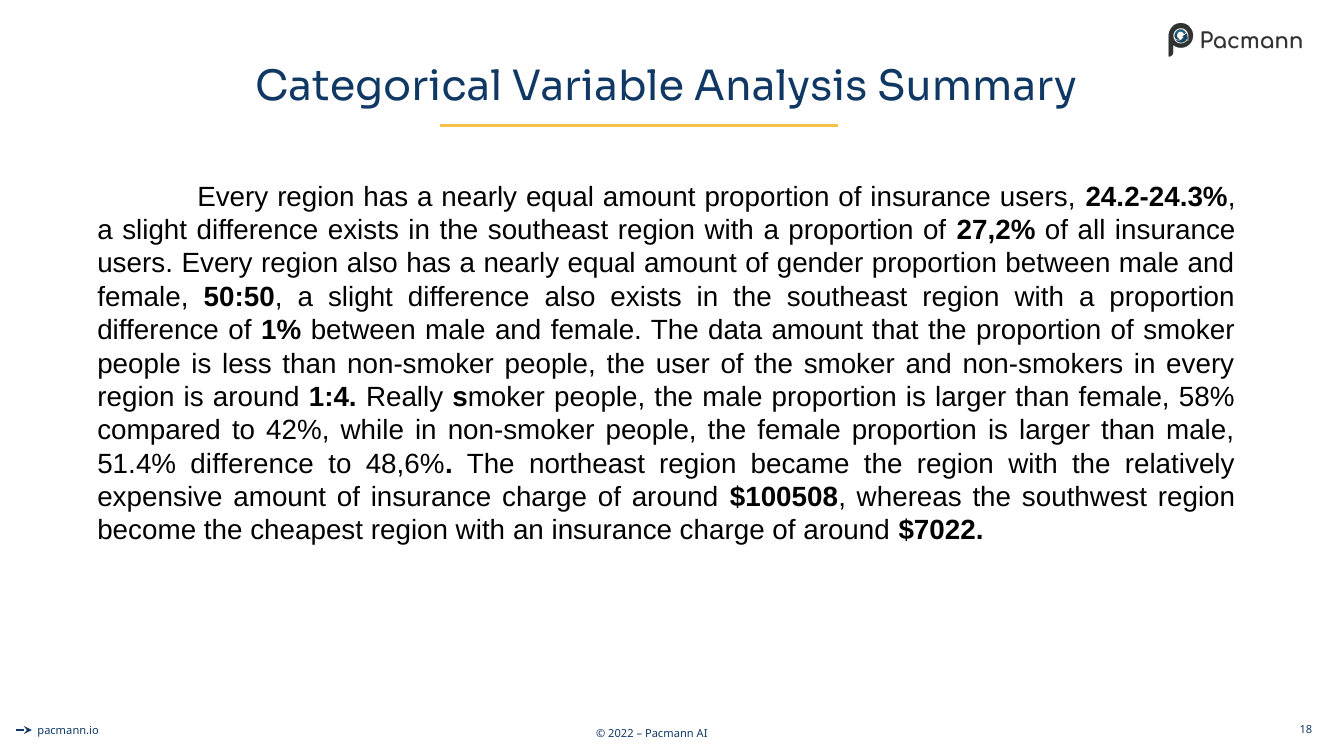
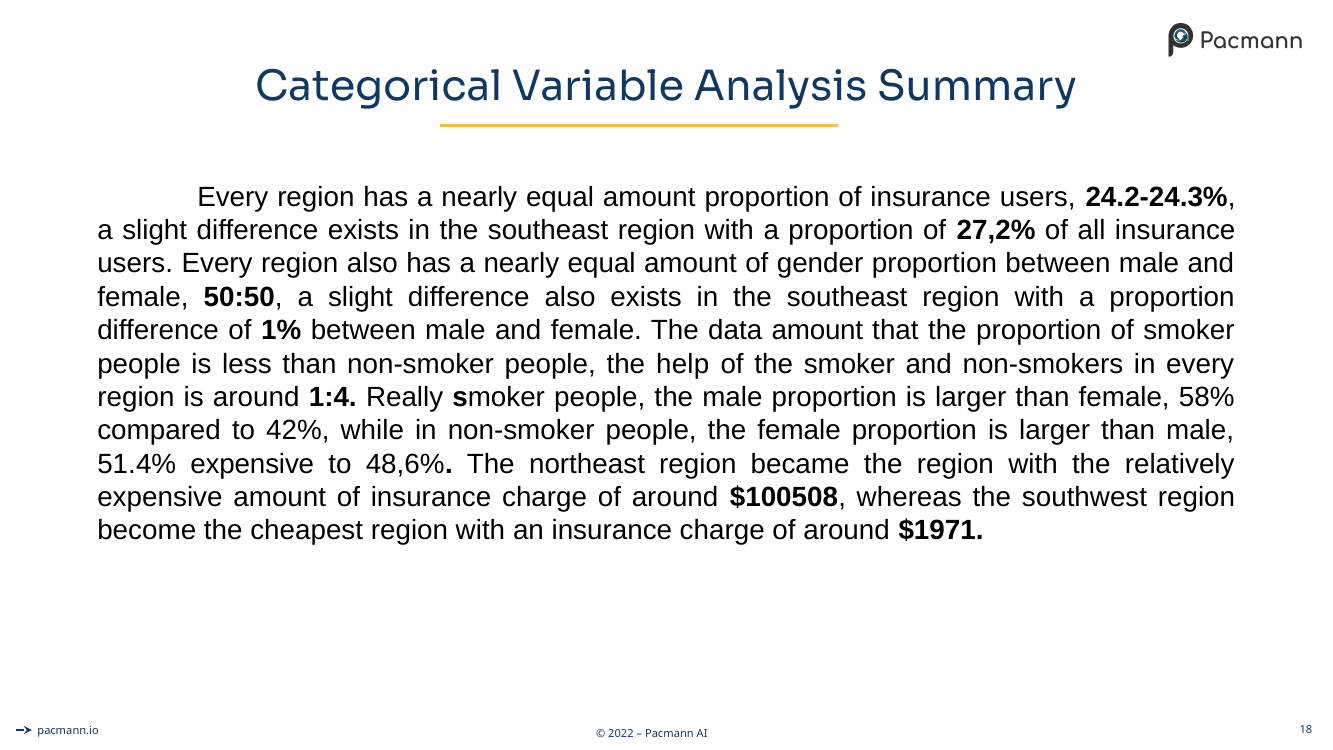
user: user -> help (683, 364)
51.4% difference: difference -> expensive (252, 464)
$7022: $7022 -> $1971 (941, 530)
